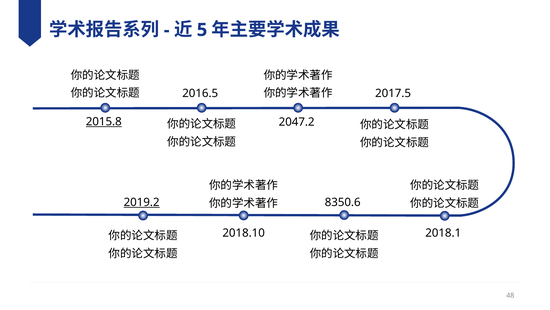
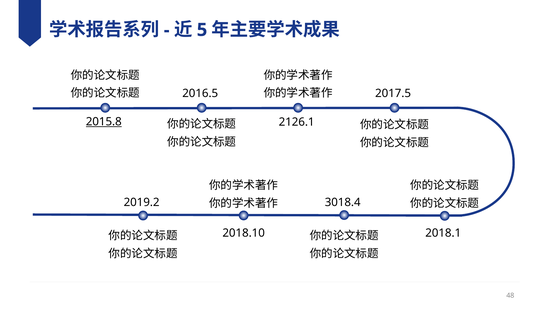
2047.2: 2047.2 -> 2126.1 (297, 122)
2019.2 underline: present -> none (142, 202)
8350.6: 8350.6 -> 3018.4 (343, 202)
